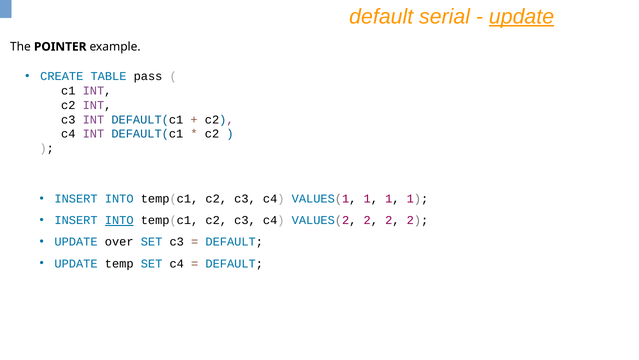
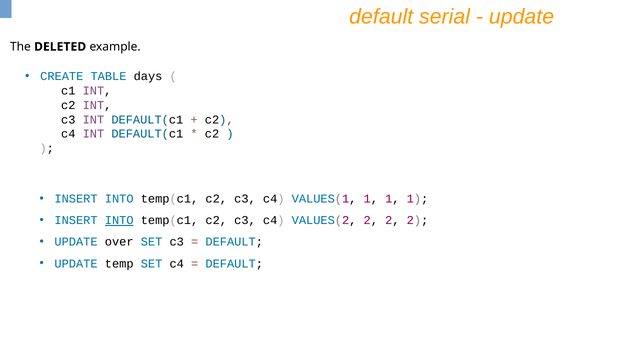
update underline: present -> none (522, 17)
POINTER: POINTER -> DELETED (60, 47)
pass: pass -> days (148, 76)
